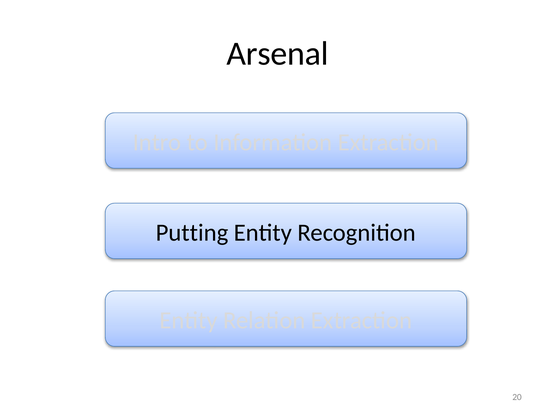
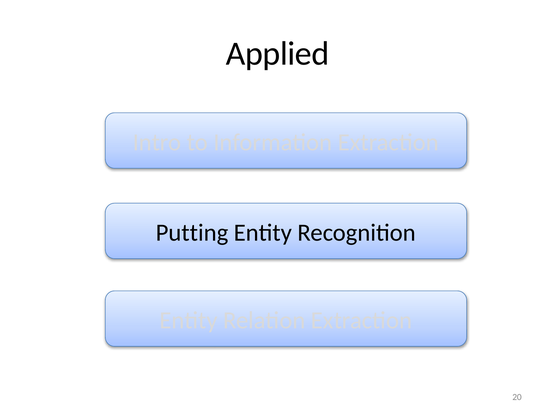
Arsenal: Arsenal -> Applied (278, 54)
